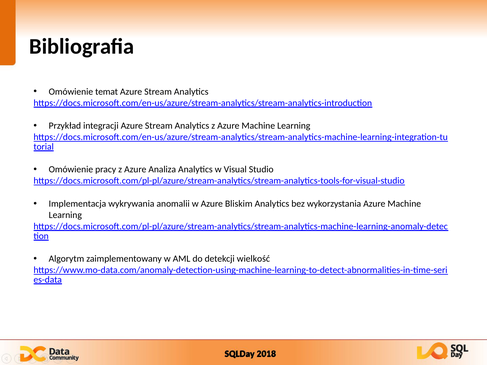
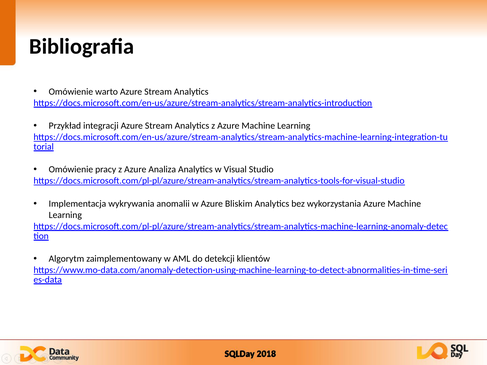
temat: temat -> warto (107, 92)
wielkość: wielkość -> klientów (253, 259)
